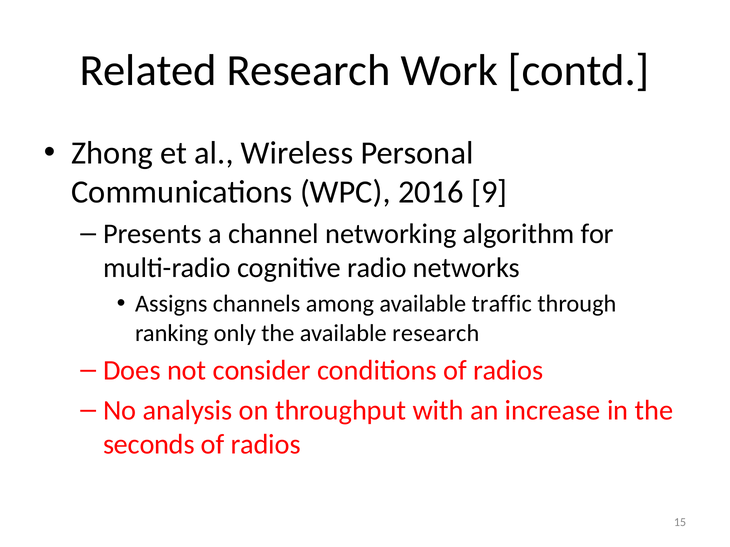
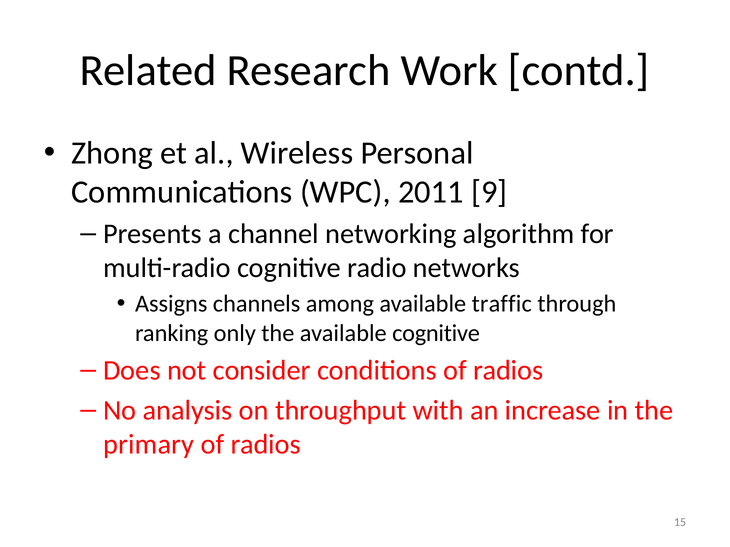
2016: 2016 -> 2011 (431, 192)
available research: research -> cognitive (436, 333)
seconds: seconds -> primary (149, 445)
